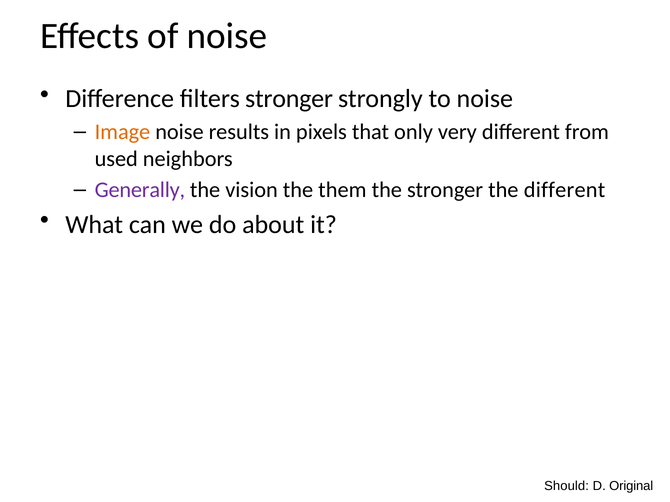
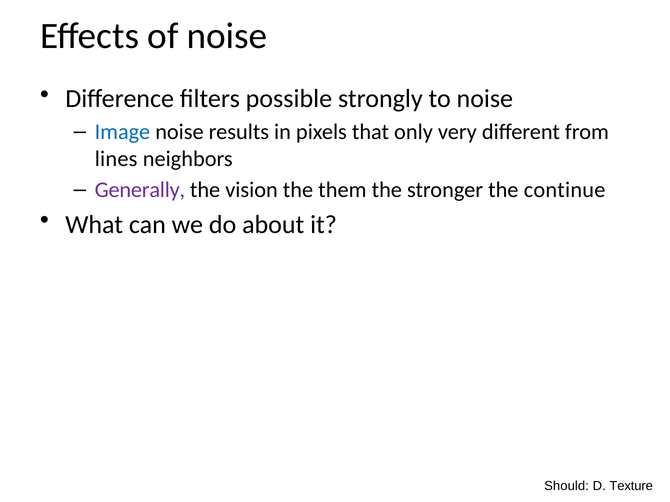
filters stronger: stronger -> possible (289, 99)
Image colour: orange -> blue (122, 132)
used: used -> lines (116, 159)
the different: different -> continue (565, 190)
Original: Original -> Texture (631, 487)
